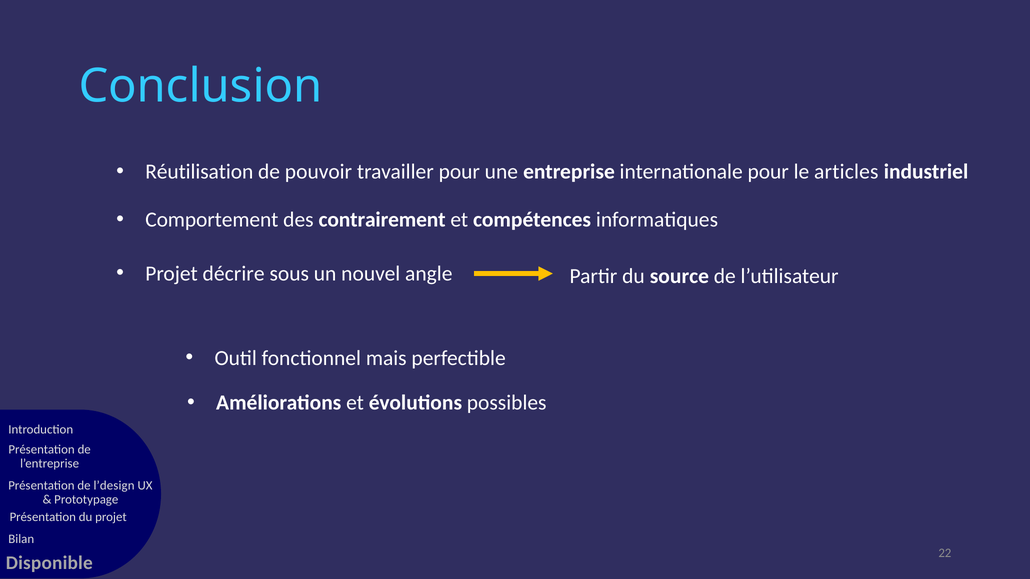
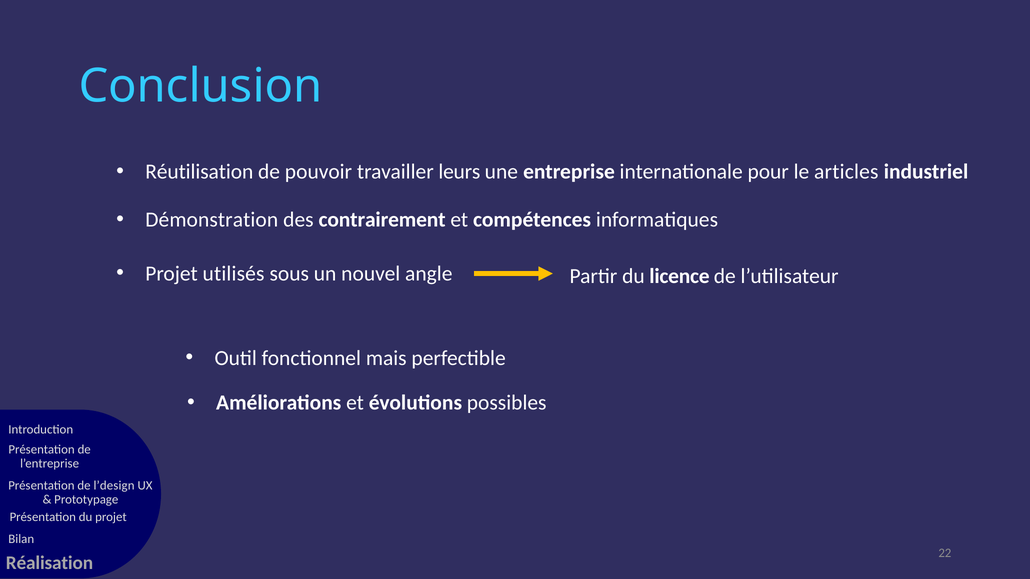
travailler pour: pour -> leurs (459, 172)
Comportement: Comportement -> Démonstration (212, 220)
décrire: décrire -> utilisés (234, 274)
source: source -> licence (680, 276)
Disponible: Disponible -> Réalisation (49, 563)
